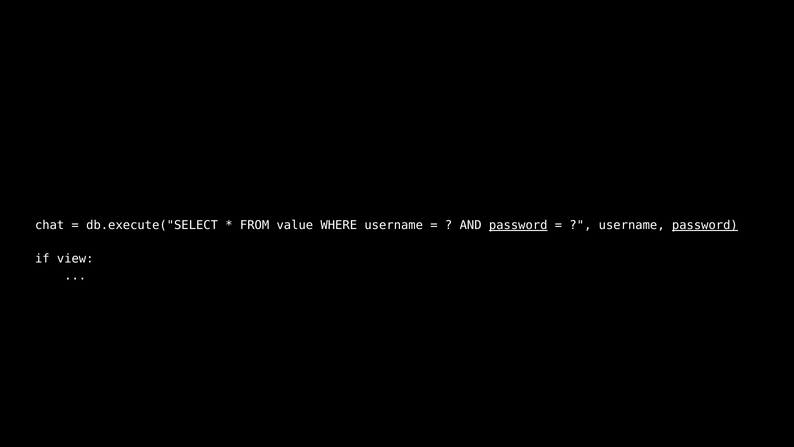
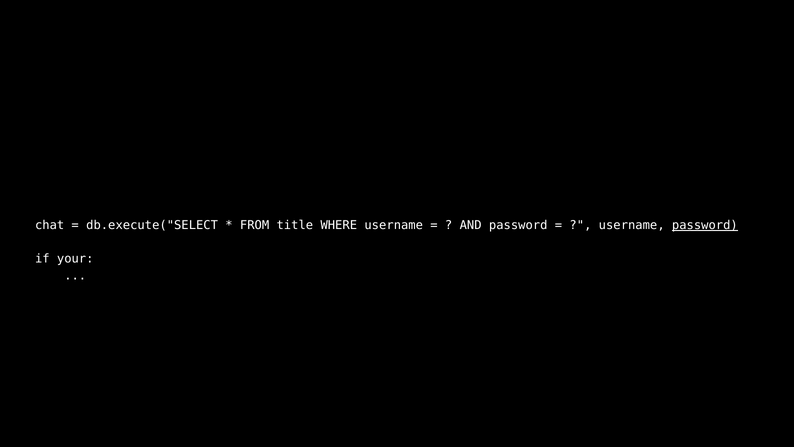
value: value -> title (295, 225)
password underline: present -> none (518, 225)
view: view -> your (75, 259)
